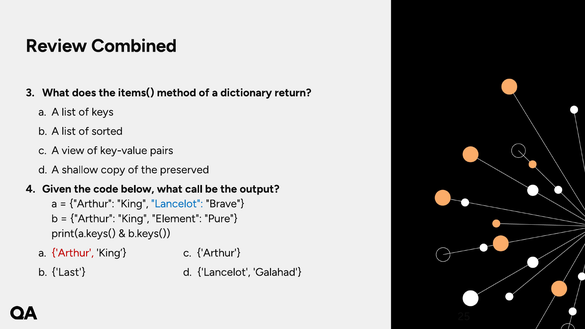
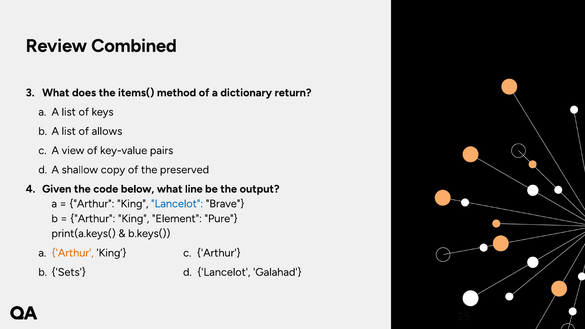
sorted: sorted -> allows (107, 131)
call: call -> line (194, 189)
Arthur colour: red -> orange (73, 253)
Last: Last -> Sets (69, 272)
